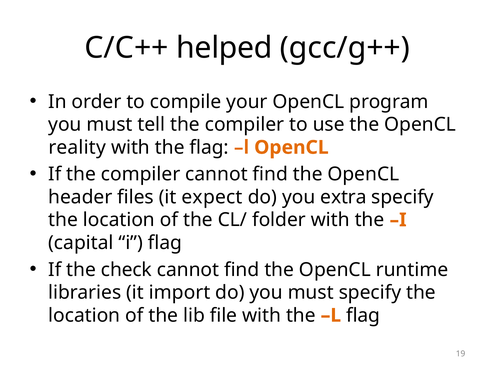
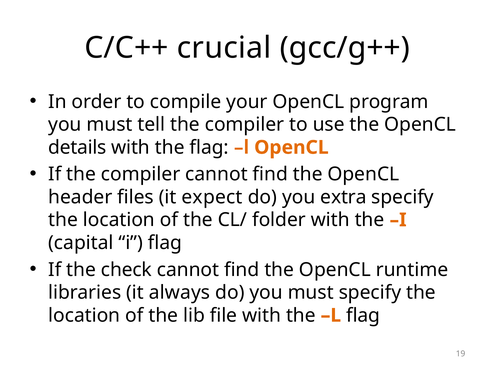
helped: helped -> crucial (224, 48)
reality: reality -> details (77, 148)
import: import -> always (180, 293)
